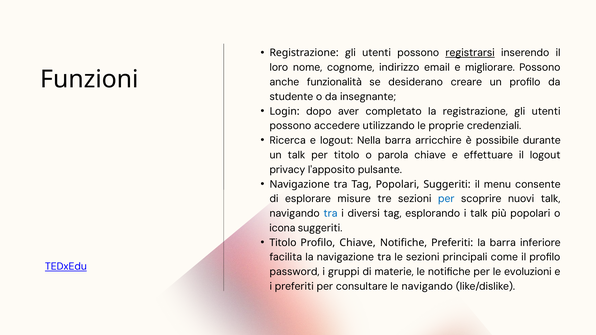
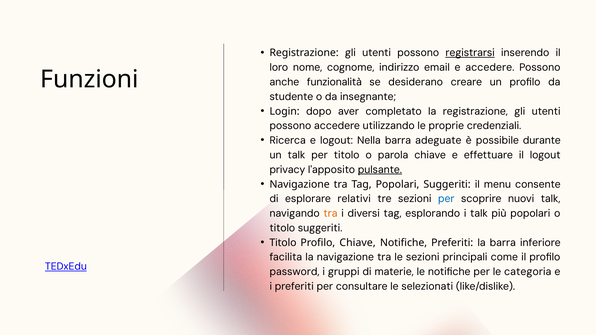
e migliorare: migliorare -> accedere (490, 68)
arricchire: arricchire -> adeguate (438, 141)
pulsante underline: none -> present (380, 170)
misure: misure -> relativi (354, 199)
tra colour: blue -> orange (330, 214)
icona: icona -> titolo (282, 228)
evoluzioni: evoluzioni -> categoria (528, 272)
le navigando: navigando -> selezionati (427, 287)
